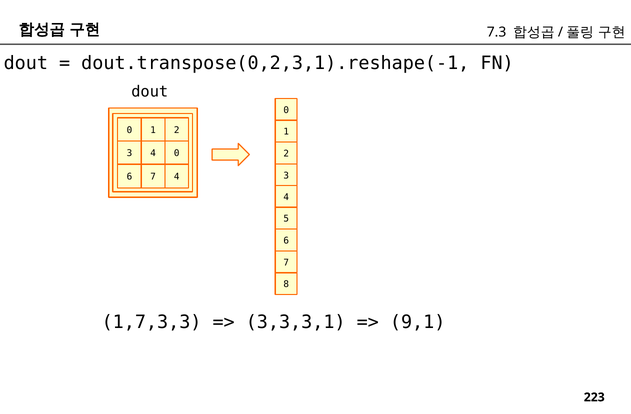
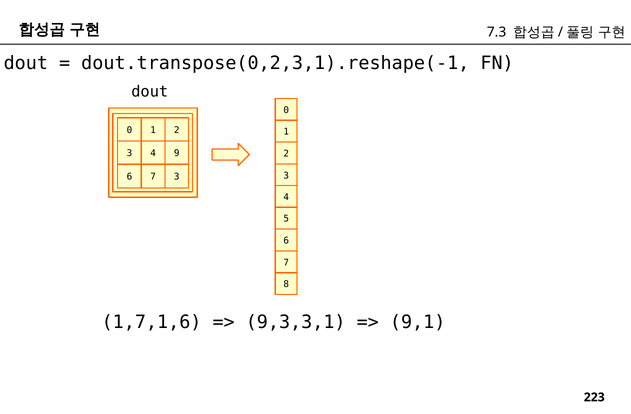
4 0: 0 -> 9 (177, 154)
7 4: 4 -> 3 (177, 177)
1,7,3,3: 1,7,3,3 -> 1,7,1,6 (152, 323)
3,3,3,1: 3,3,3,1 -> 9,3,3,1 (296, 323)
